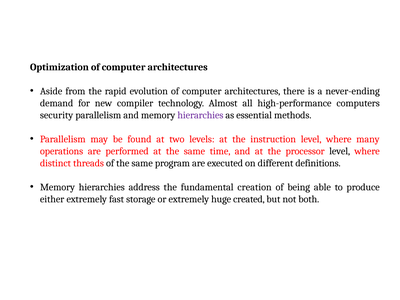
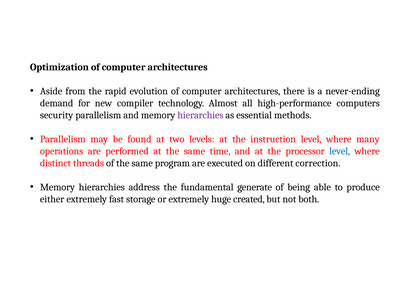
level colour: black -> blue (340, 151)
definitions: definitions -> correction (318, 163)
creation: creation -> generate (255, 187)
